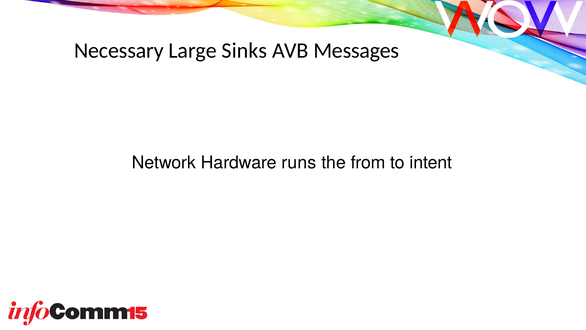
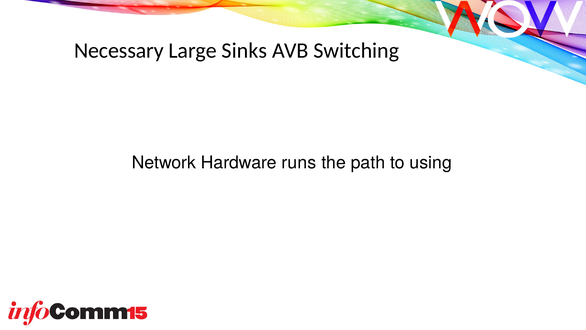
Messages: Messages -> Switching (356, 51)
from: from -> path (368, 163)
intent: intent -> using (431, 163)
